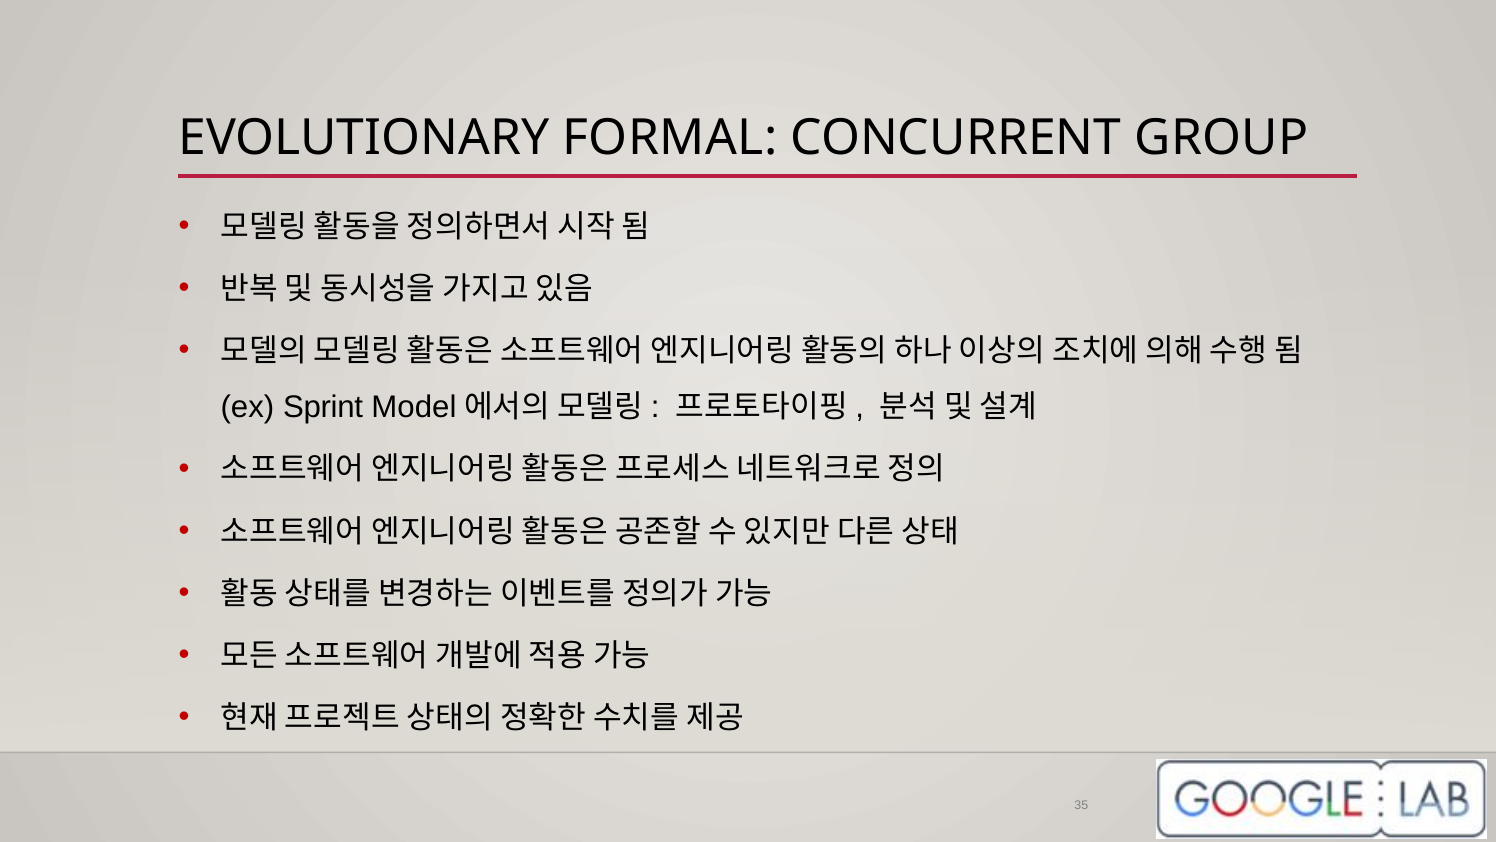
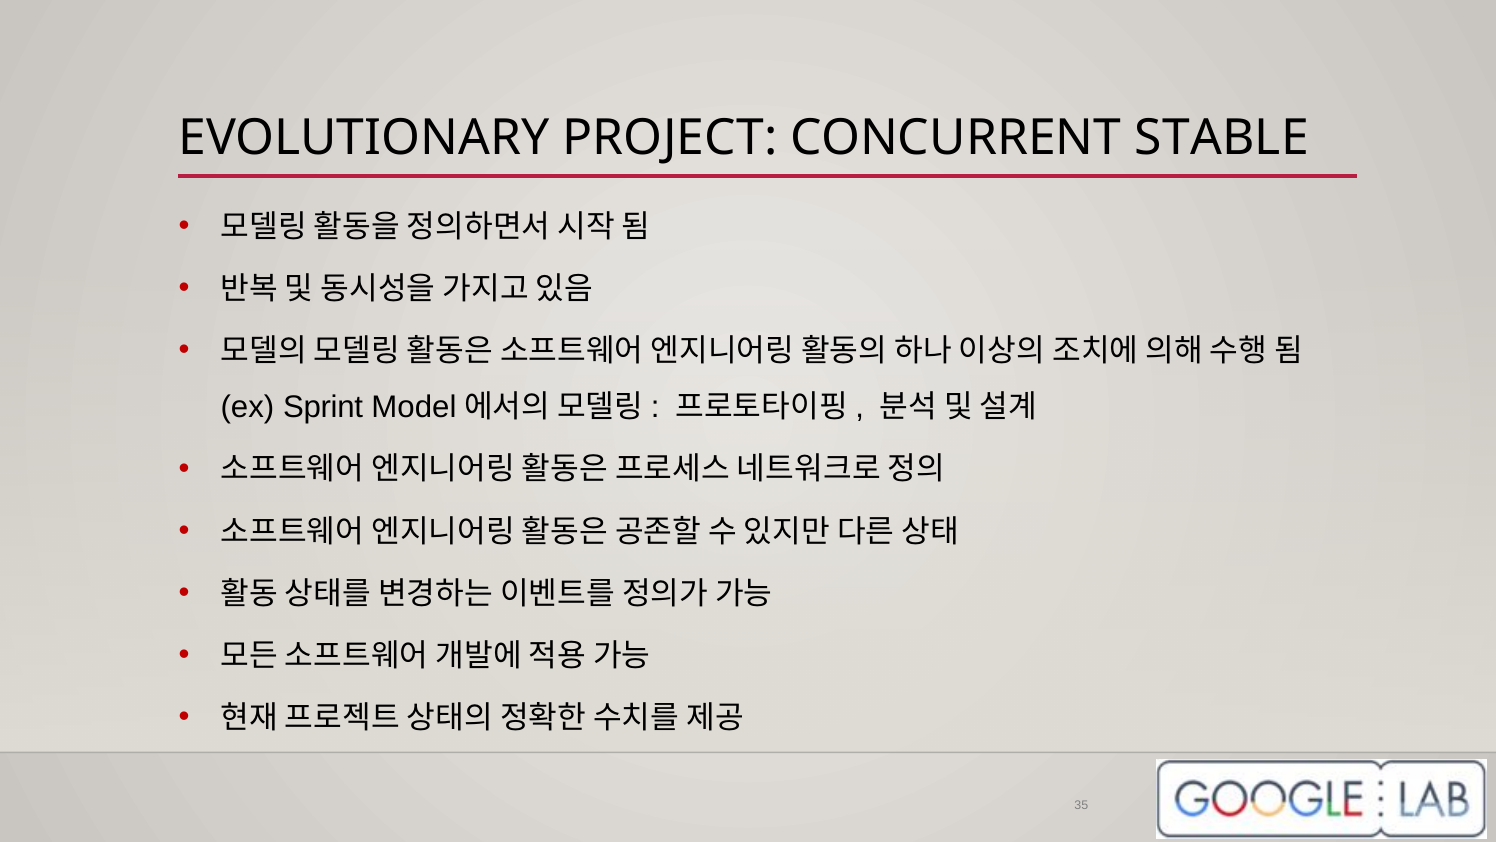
FORMAL: FORMAL -> PROJECT (670, 138)
GROUP: GROUP -> STABLE (1222, 138)
